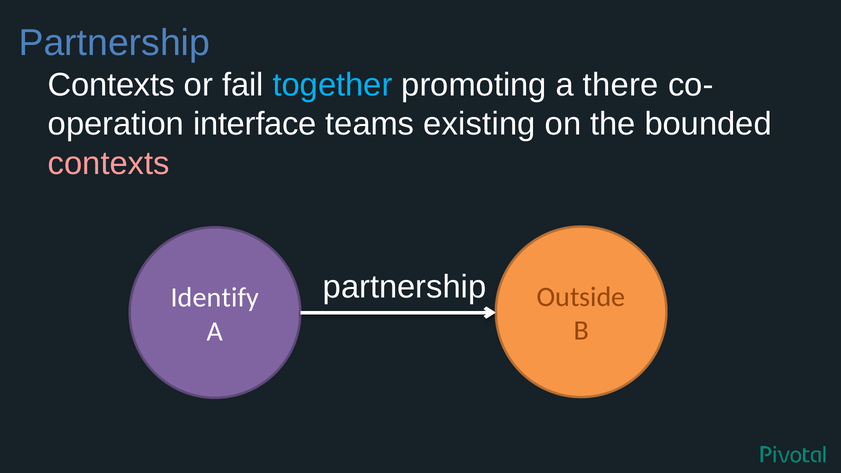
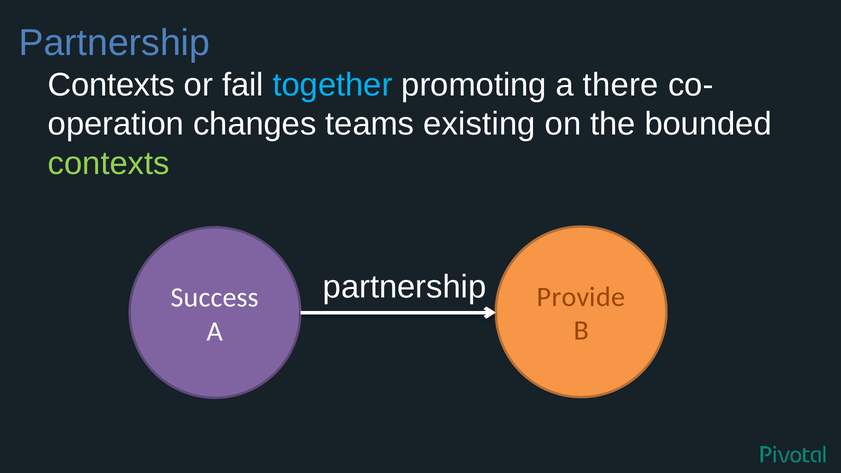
interface: interface -> changes (255, 124)
contexts colour: pink -> light green (109, 163)
Outside: Outside -> Provide (581, 297)
Identify: Identify -> Success (215, 298)
